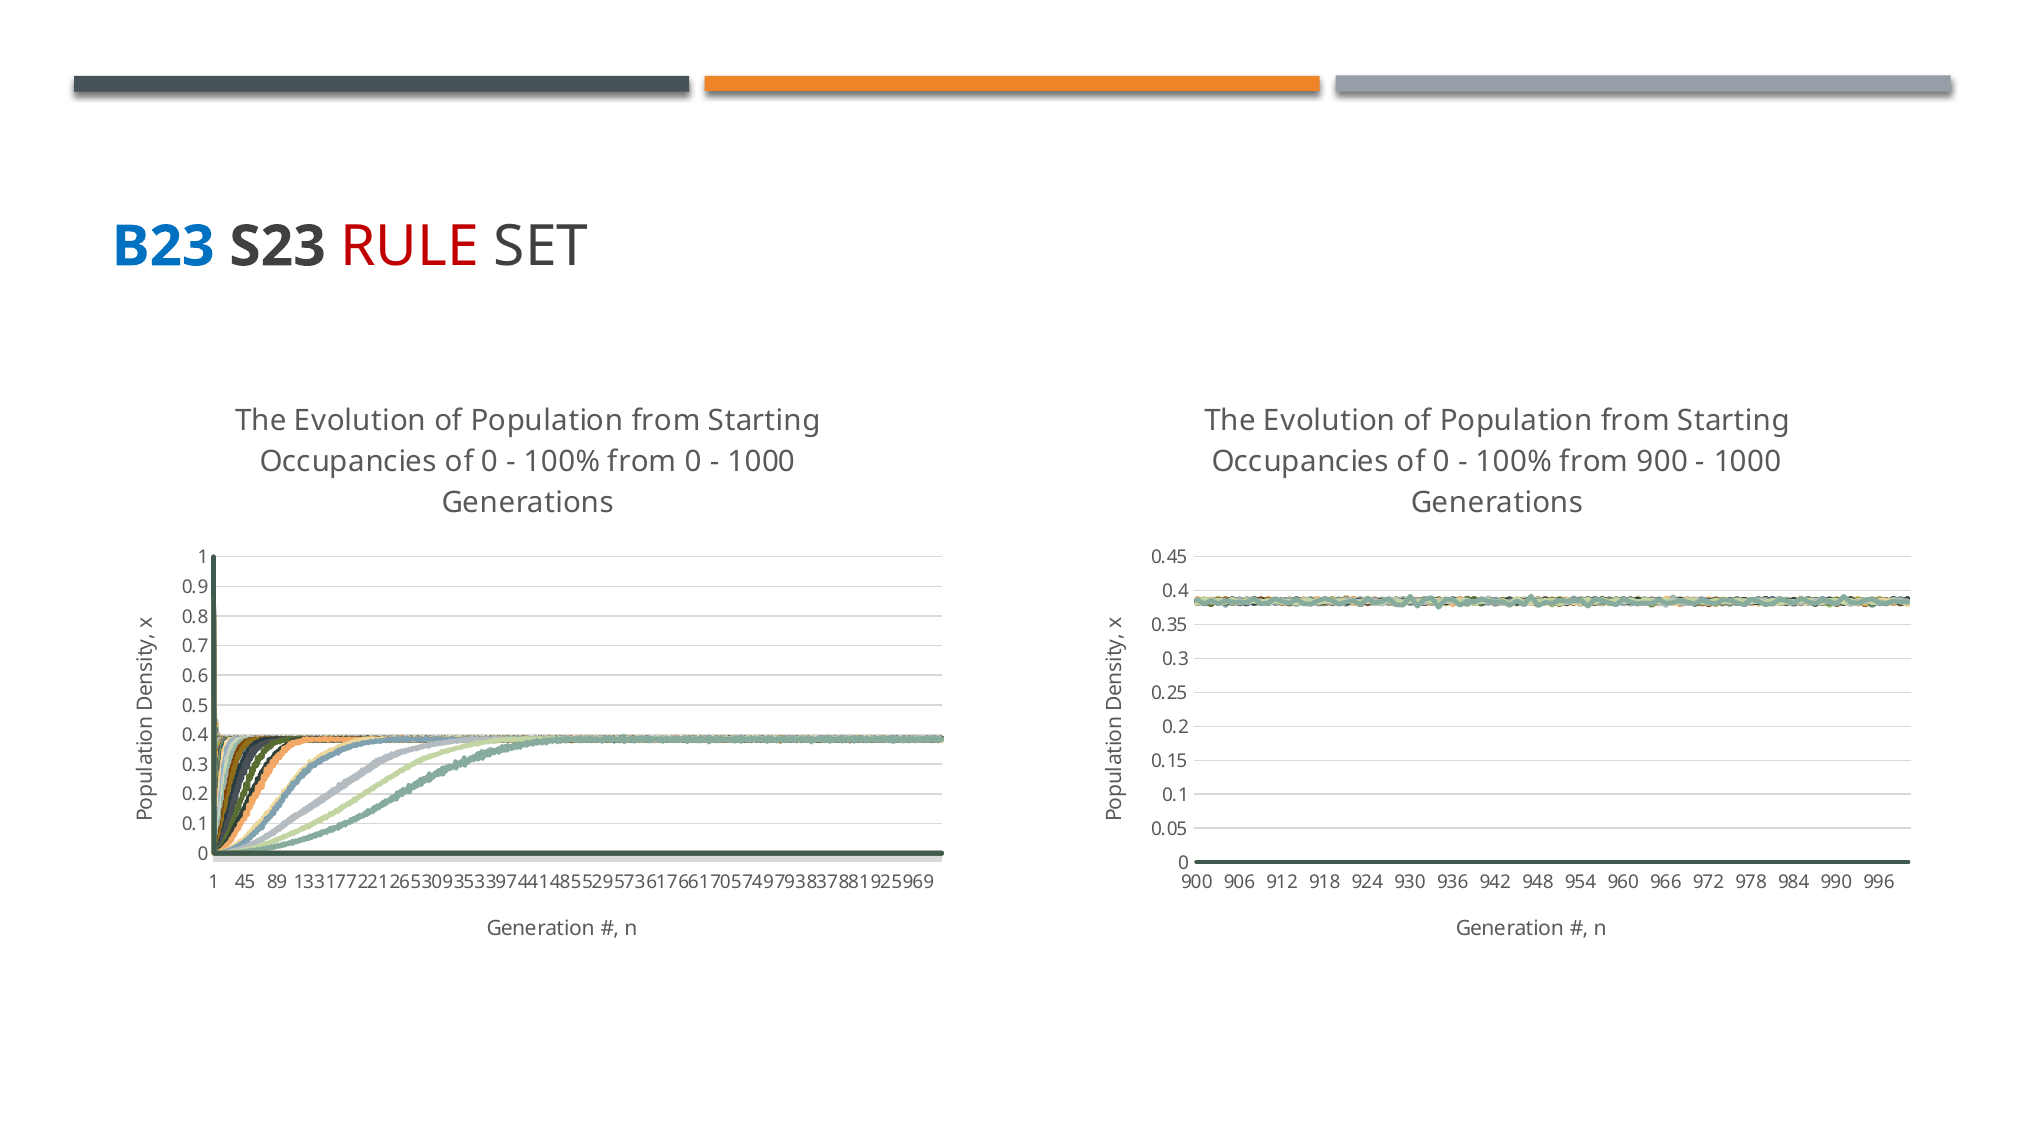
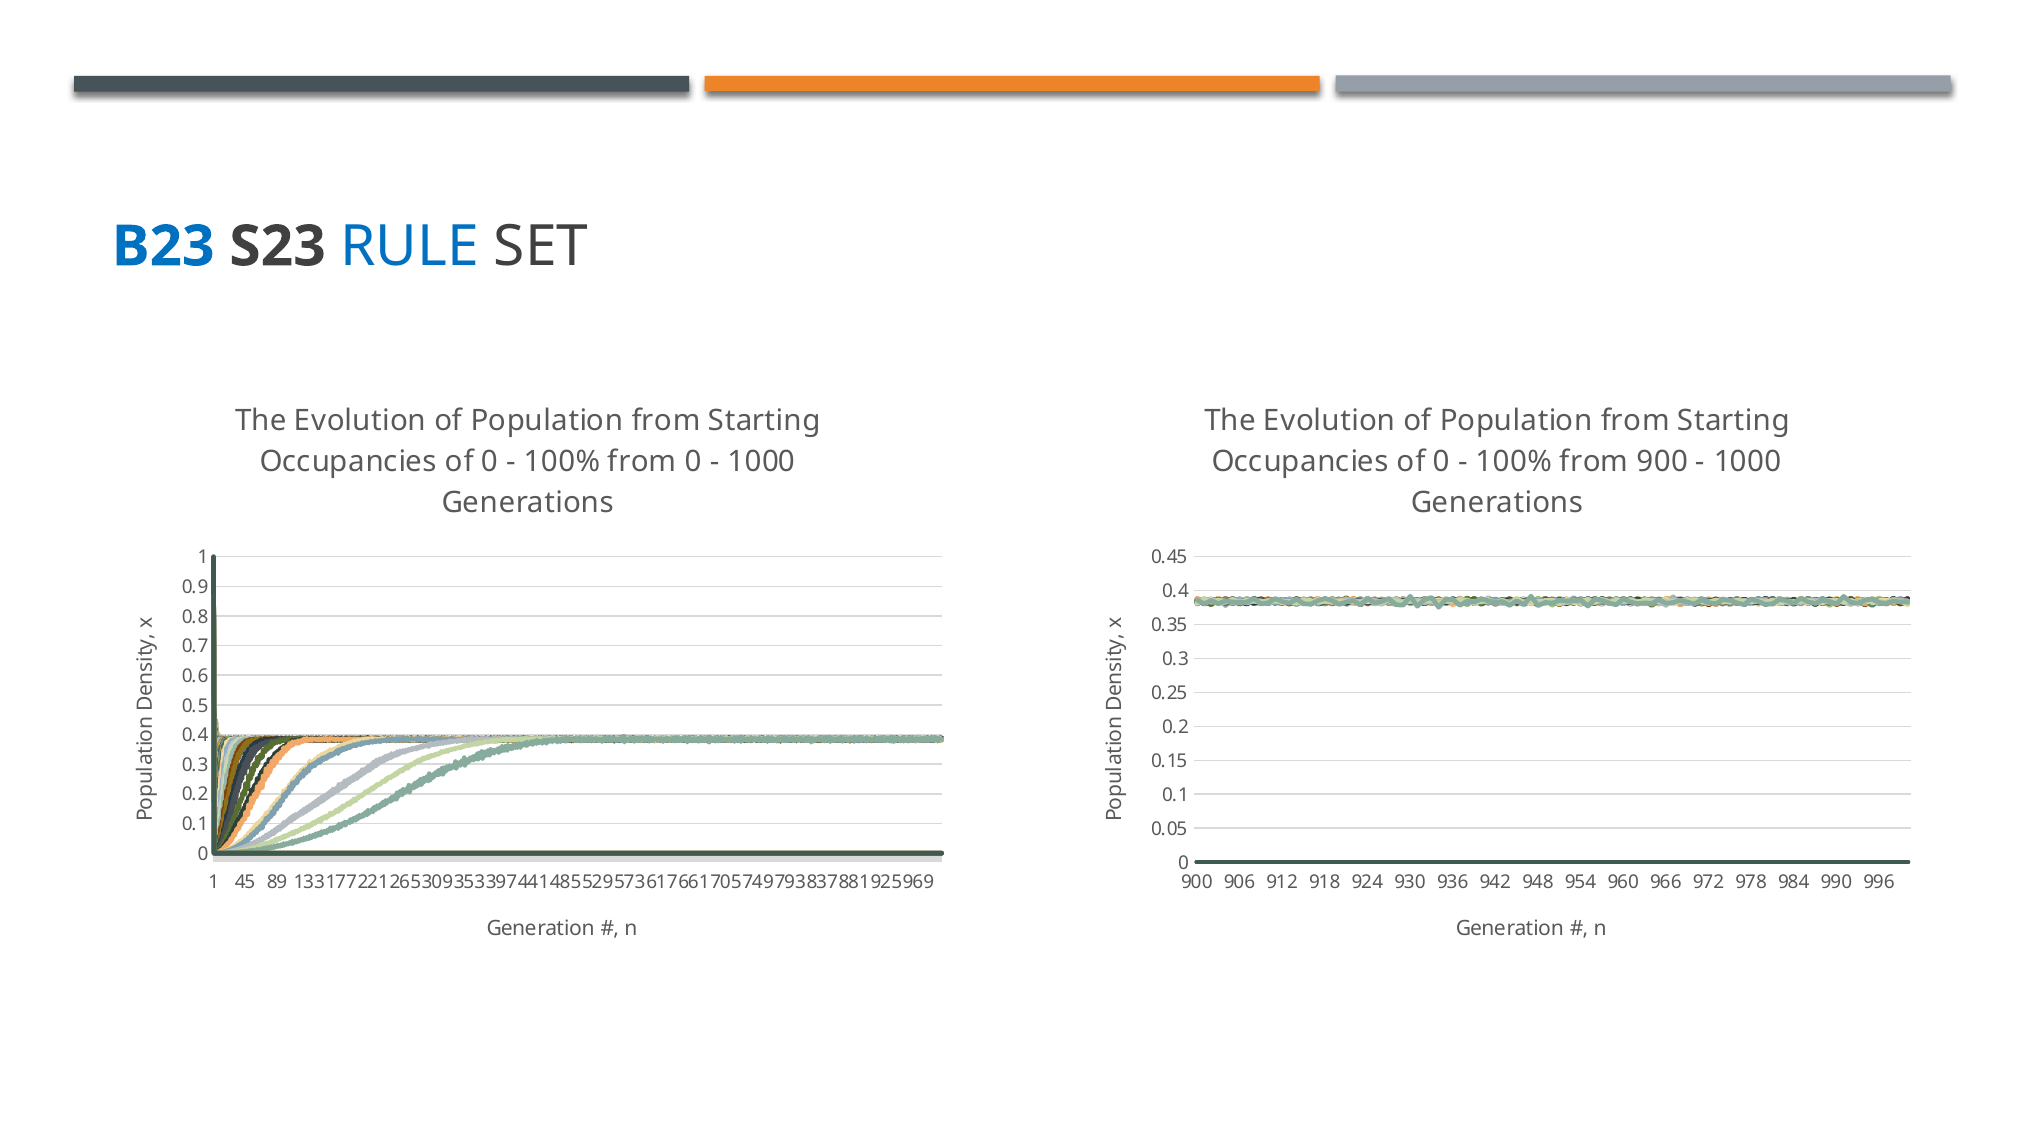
RULE colour: red -> blue (410, 247)
